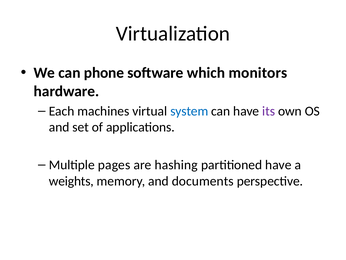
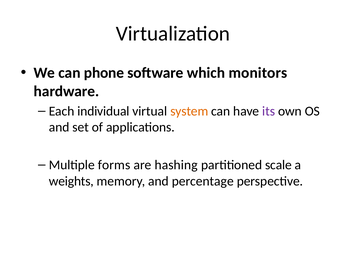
machines: machines -> individual (103, 111)
system colour: blue -> orange (189, 111)
pages: pages -> forms (114, 165)
partitioned have: have -> scale (278, 165)
documents: documents -> percentage (203, 181)
